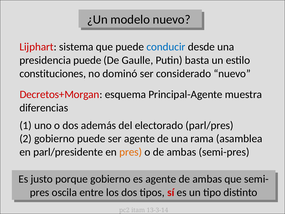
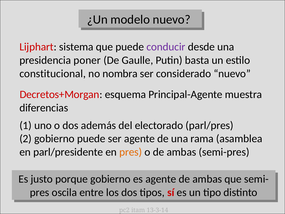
conducir colour: blue -> purple (166, 47)
presidencia puede: puede -> poner (87, 60)
constituciones: constituciones -> constitucional (53, 73)
dominó: dominó -> nombra (120, 73)
